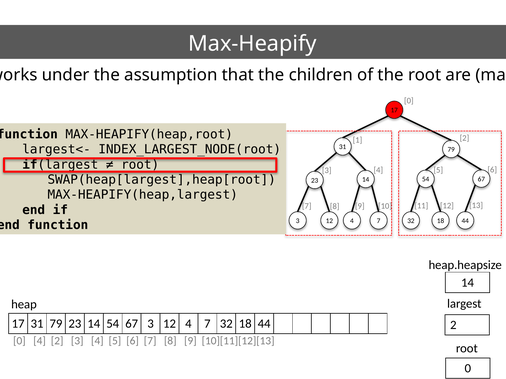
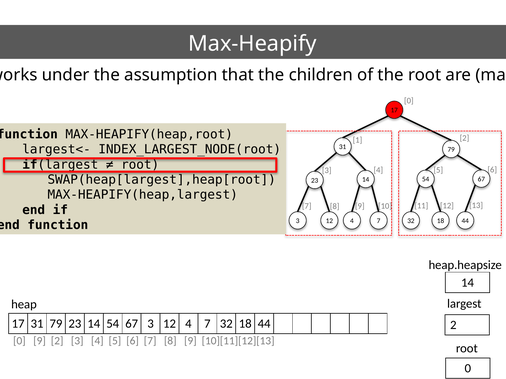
0 4: 4 -> 9 (40, 341)
